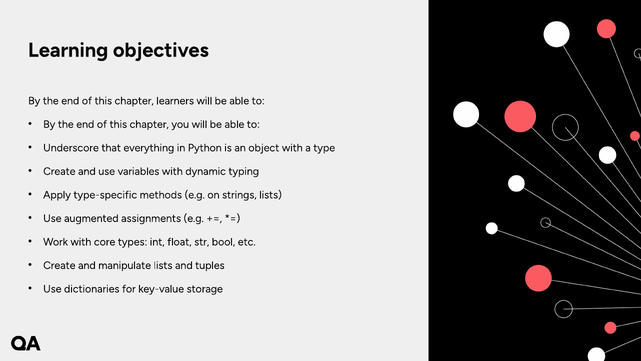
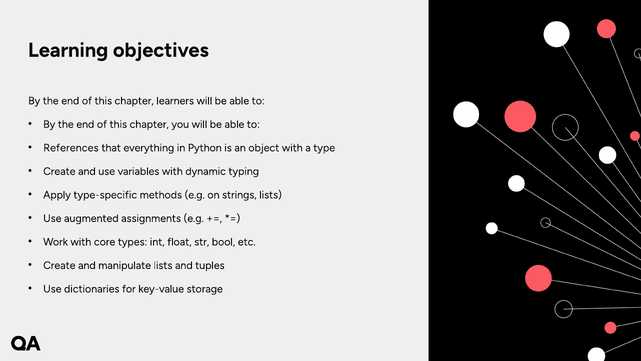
Underscore: Underscore -> References (71, 148)
